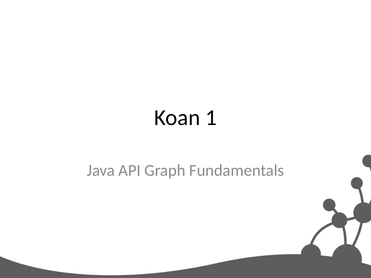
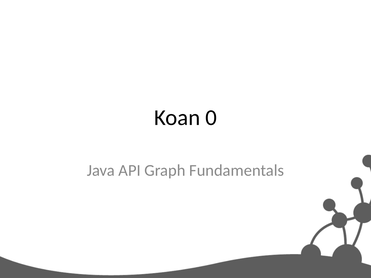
1: 1 -> 0 (211, 118)
